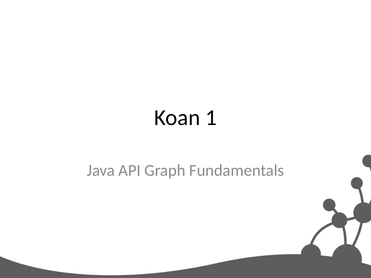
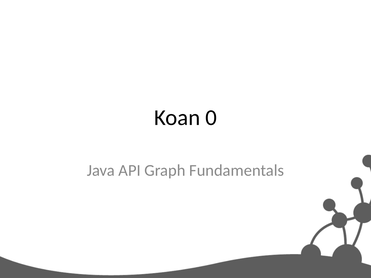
1: 1 -> 0 (211, 118)
